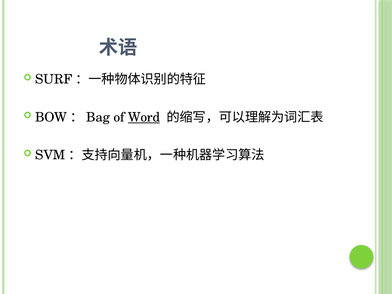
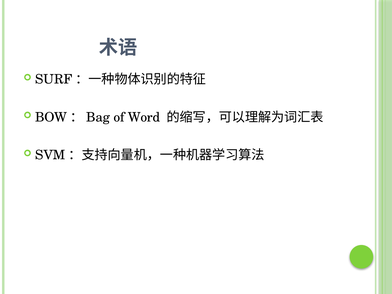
Word underline: present -> none (144, 117)
